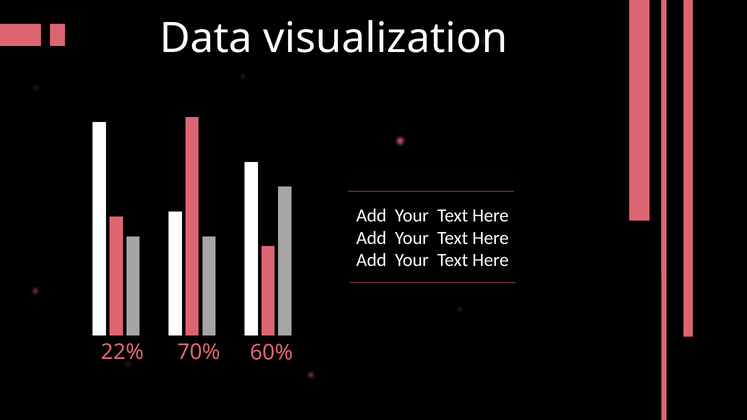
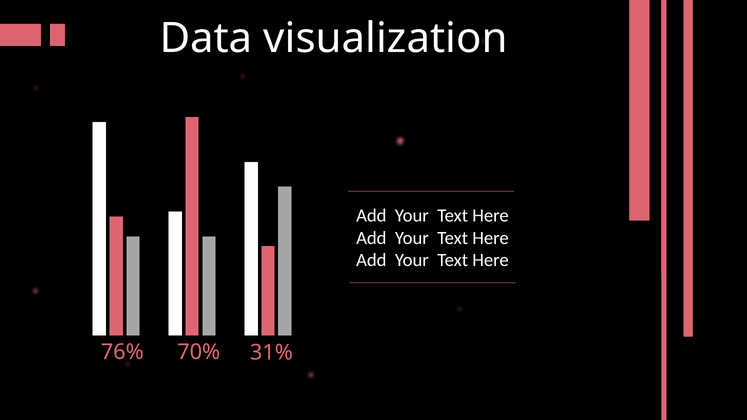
22%: 22% -> 76% (122, 352)
60%: 60% -> 31% (271, 353)
